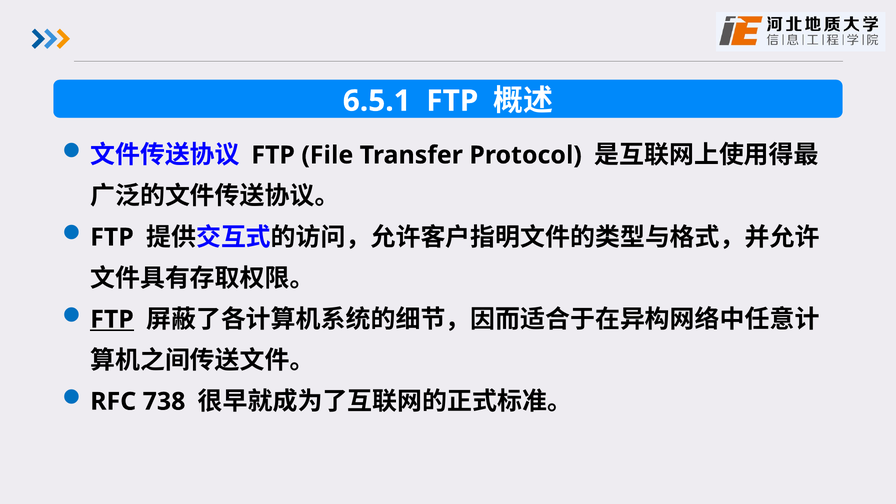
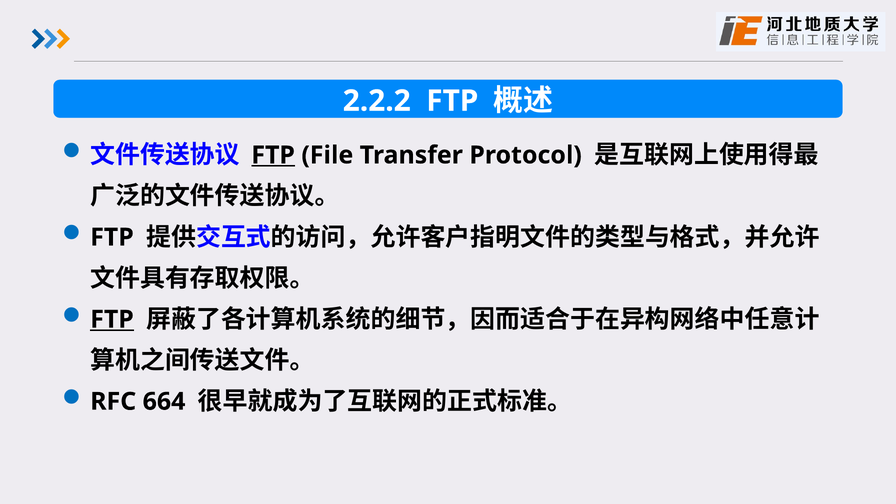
6.5.1: 6.5.1 -> 2.2.2 (377, 101)
FTP underline: none -> present (273, 155)
738: 738 -> 664 (164, 402)
